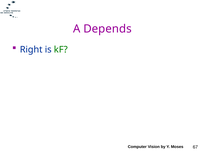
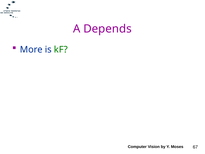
Right: Right -> More (31, 49)
